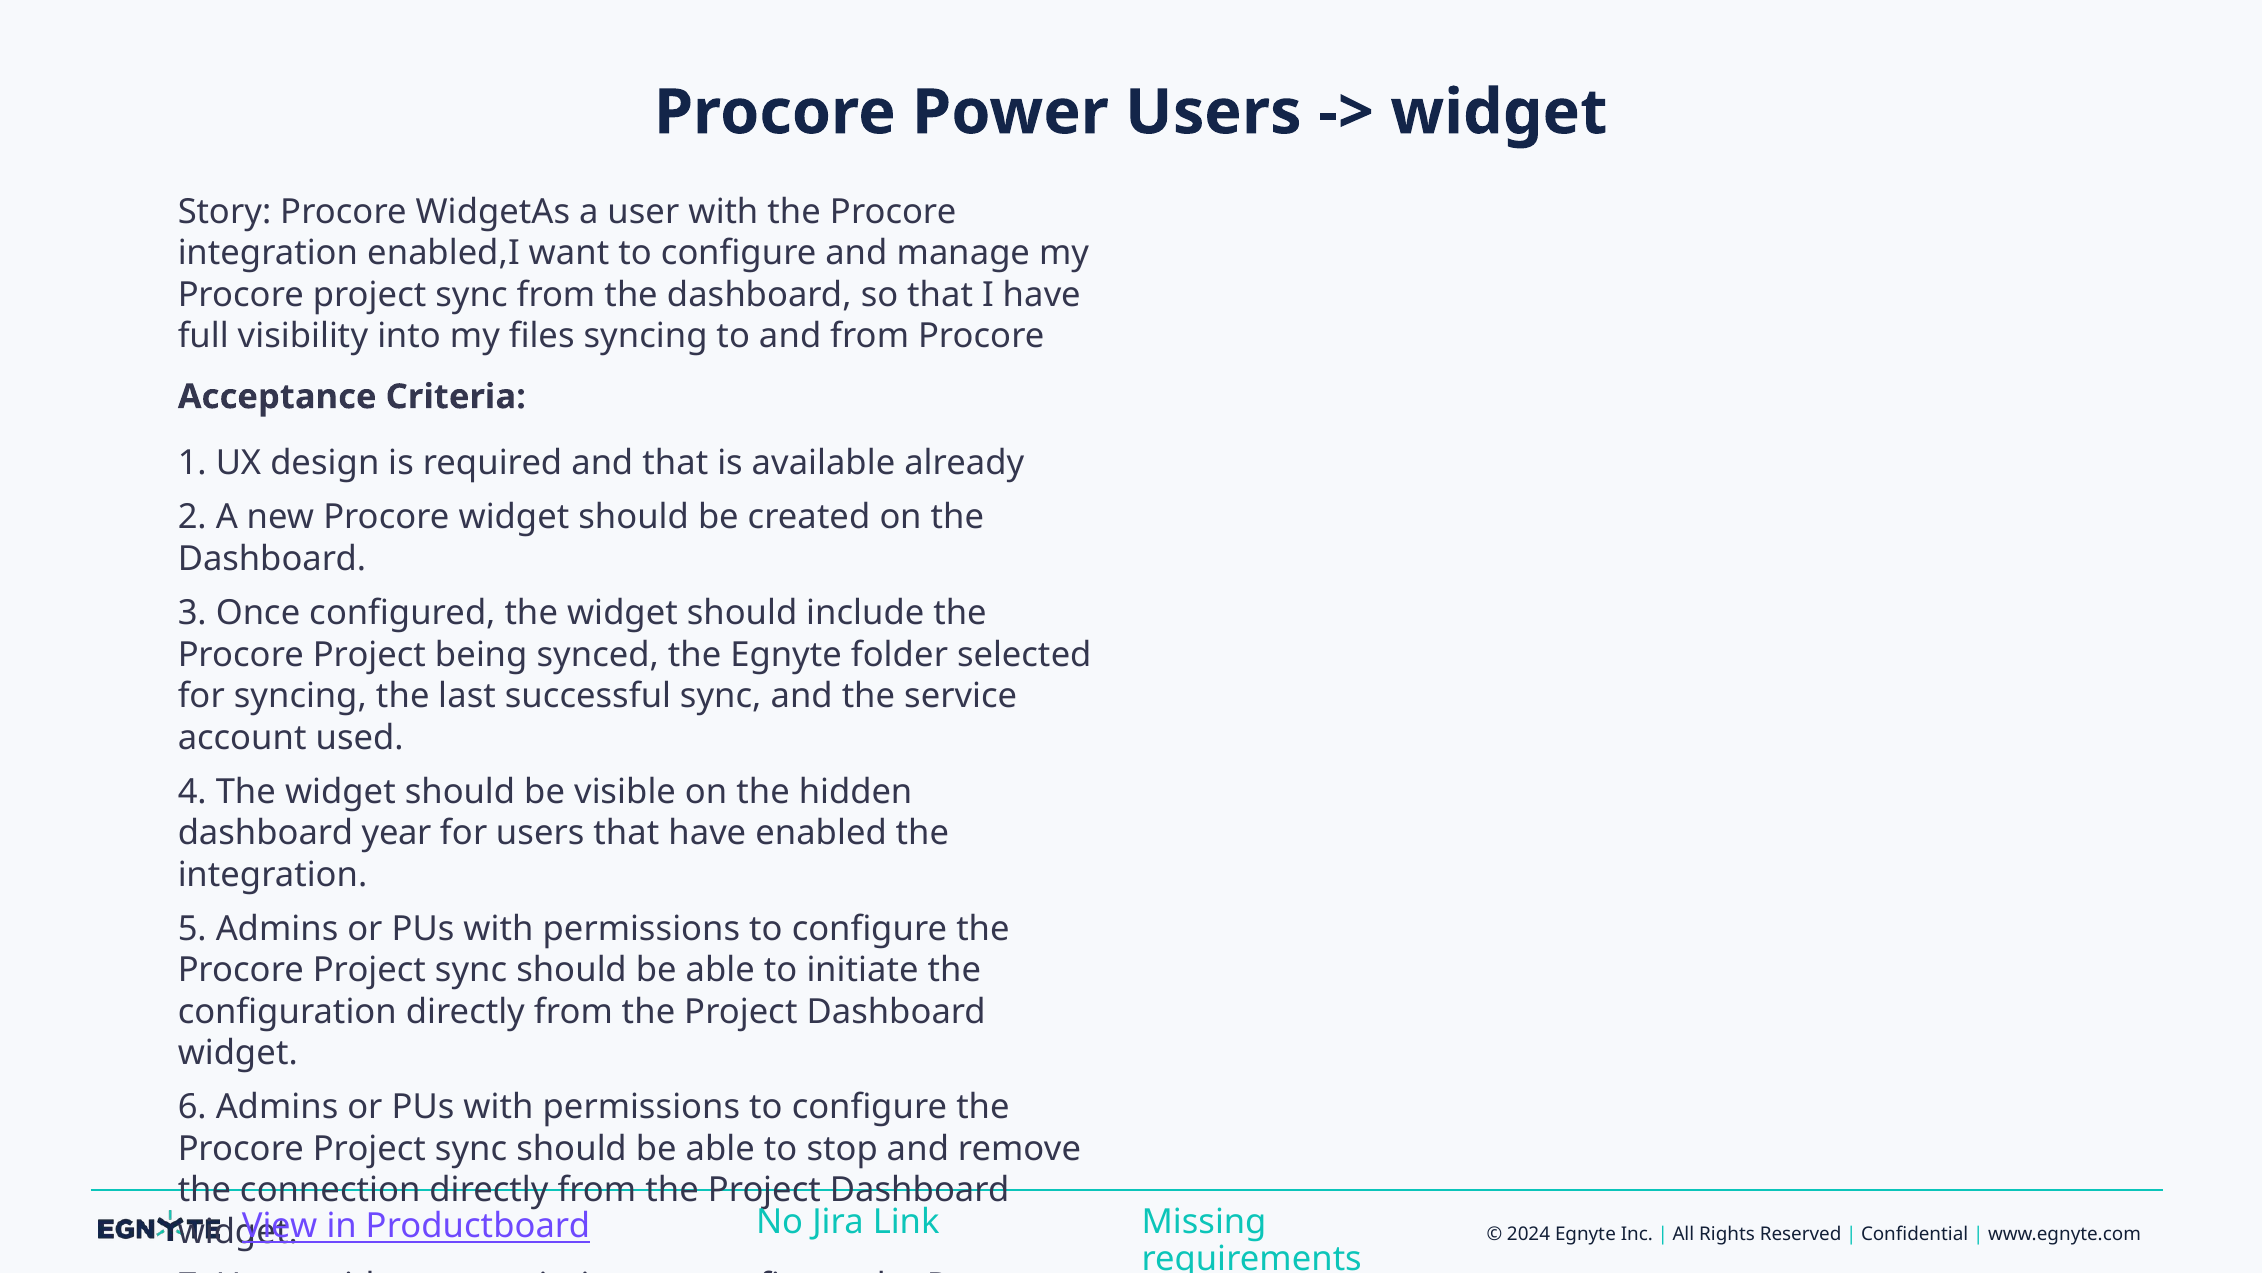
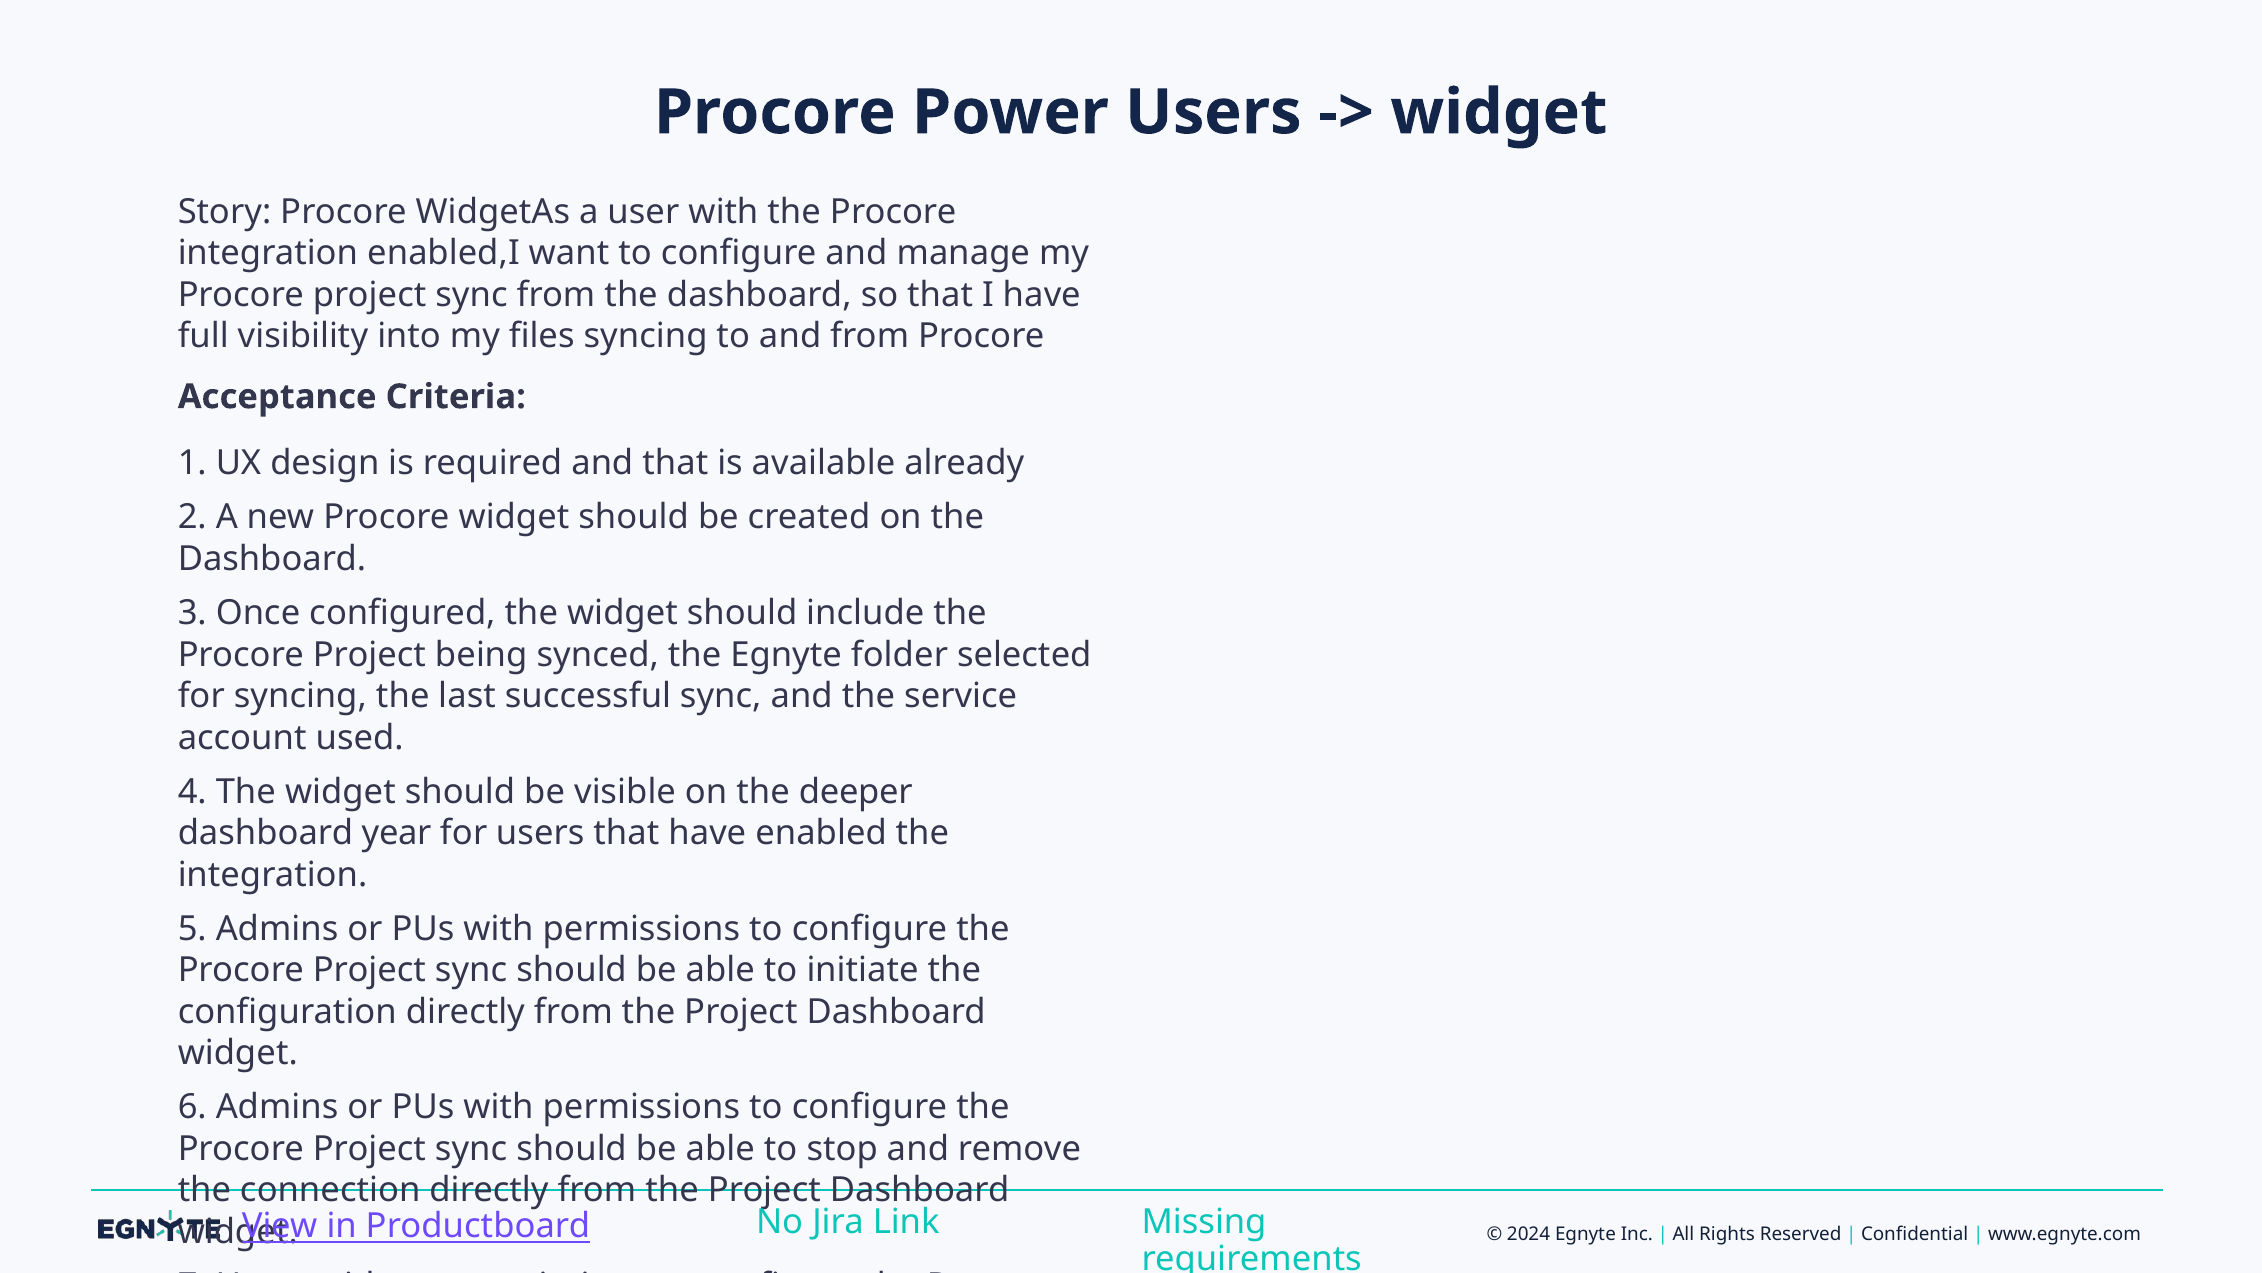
hidden: hidden -> deeper (856, 791)
